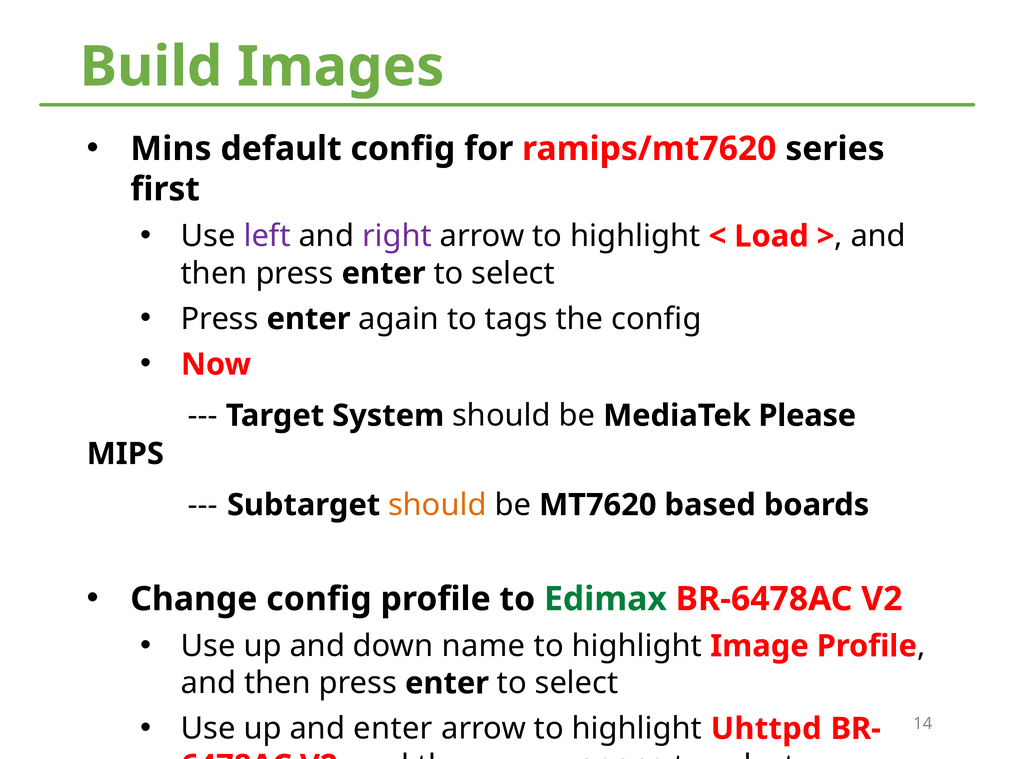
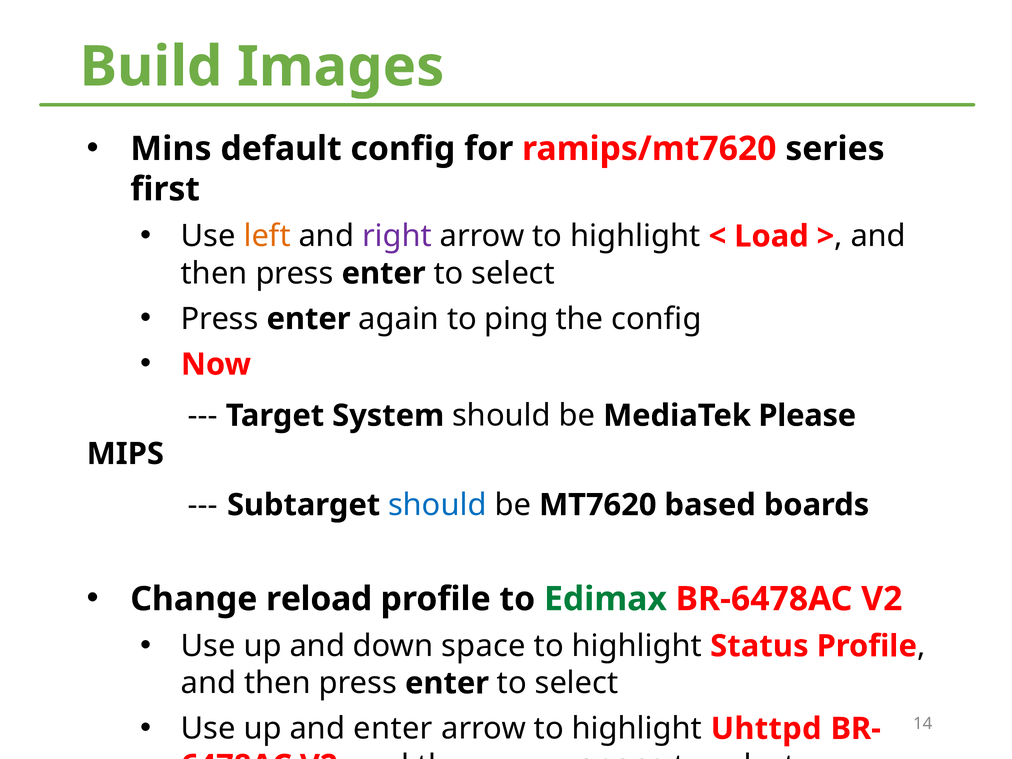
left colour: purple -> orange (267, 236)
tags: tags -> ping (516, 319)
should colour: orange -> blue (437, 505)
Change config: config -> reload (319, 599)
down name: name -> space (484, 646)
Image: Image -> Status (759, 646)
